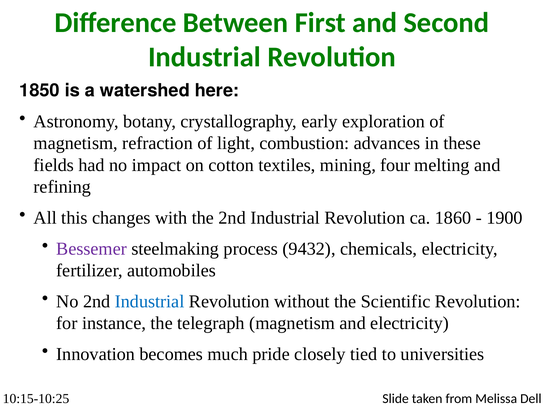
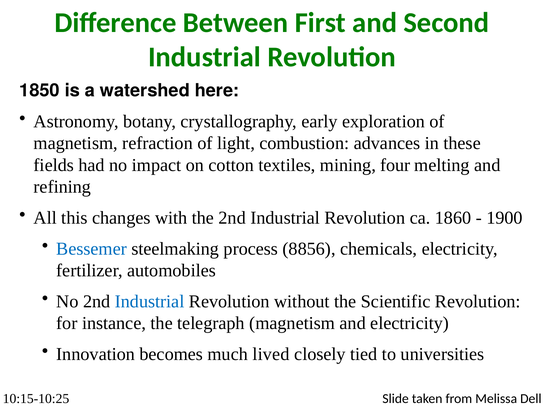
Bessemer colour: purple -> blue (92, 249)
9432: 9432 -> 8856 (309, 249)
pride: pride -> lived (271, 354)
